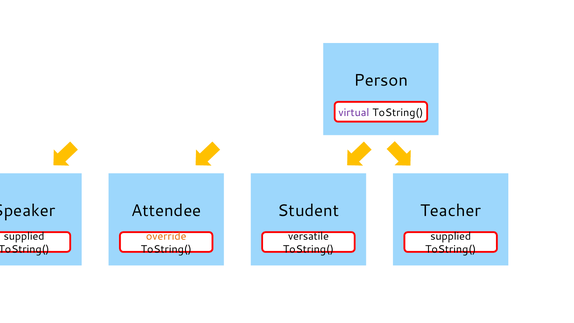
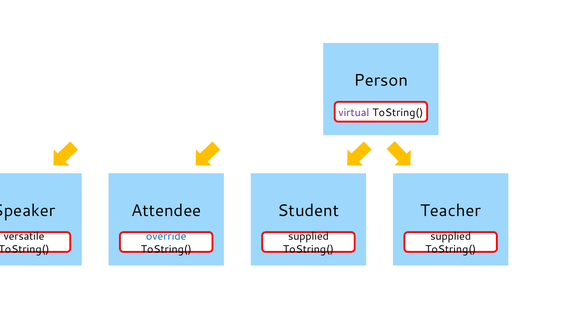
supplied: supplied -> versatile (24, 236)
override colour: orange -> blue (166, 236)
versatile: versatile -> supplied (308, 236)
